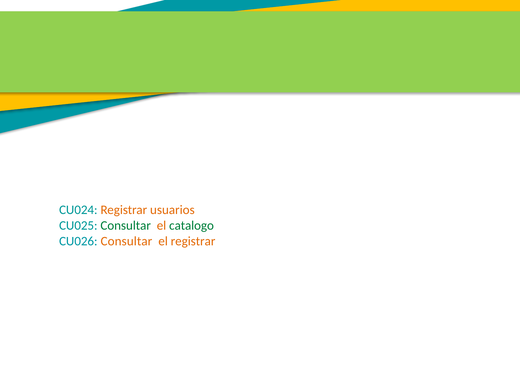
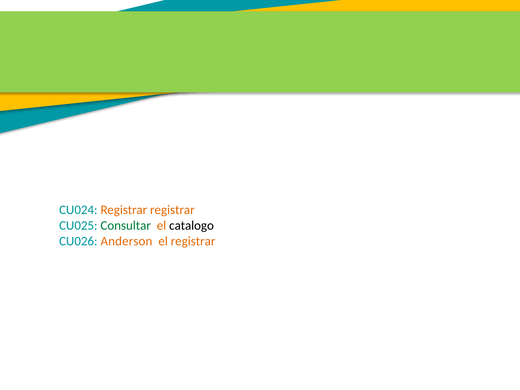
Registrar usuarios: usuarios -> registrar (172, 210)
catalogo colour: green -> black (192, 226)
CU026 Consultar: Consultar -> Anderson (126, 241)
